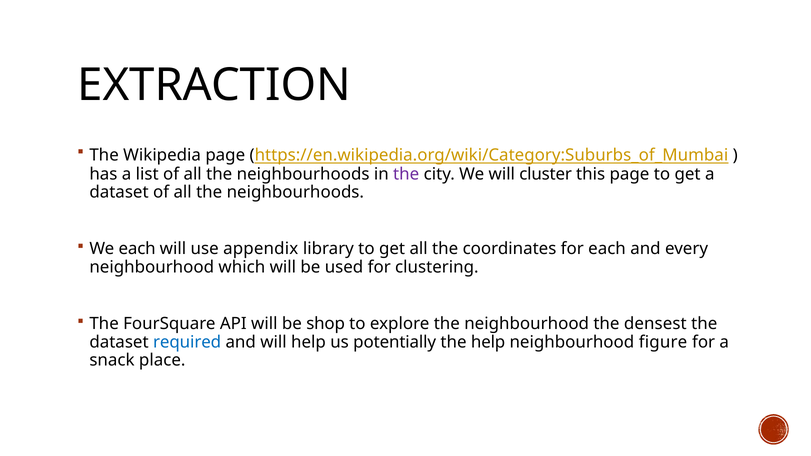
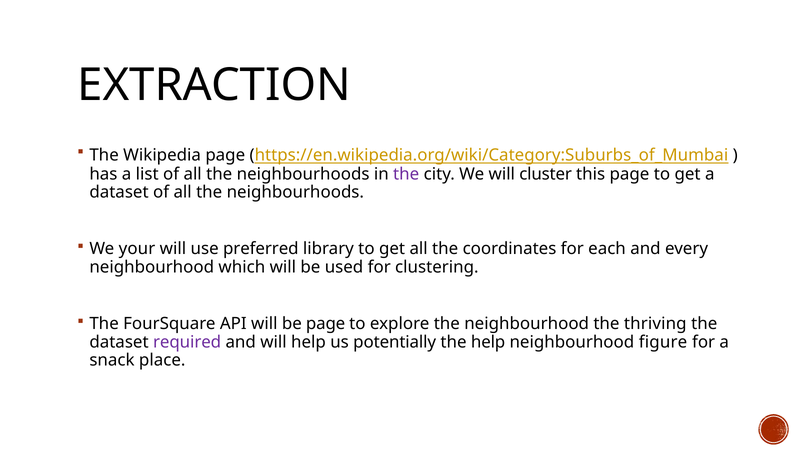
We each: each -> your (137, 249)
appendix: appendix -> preferred (261, 249)
be shop: shop -> page (326, 324)
densest: densest -> thriving (655, 324)
required colour: blue -> purple (187, 342)
